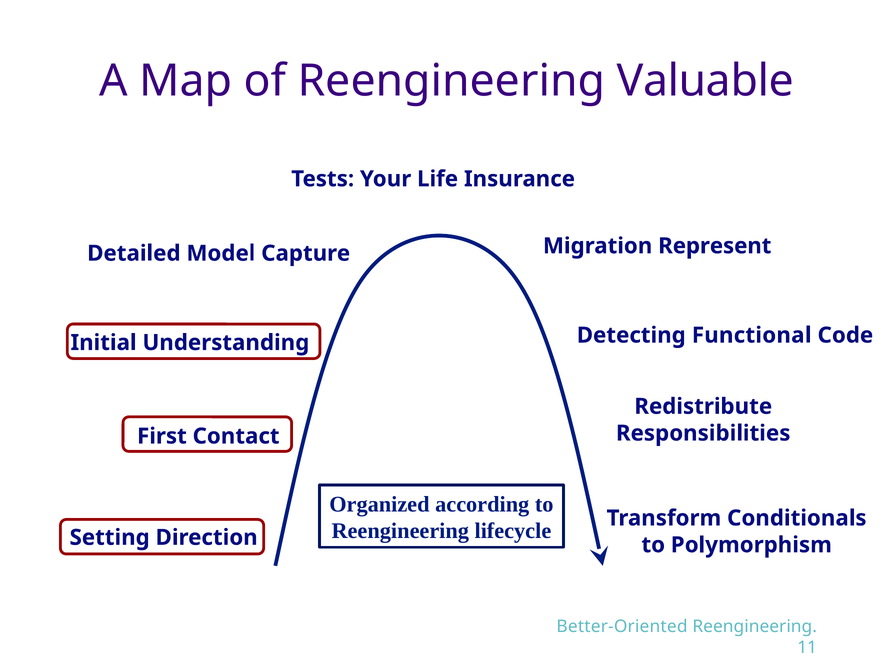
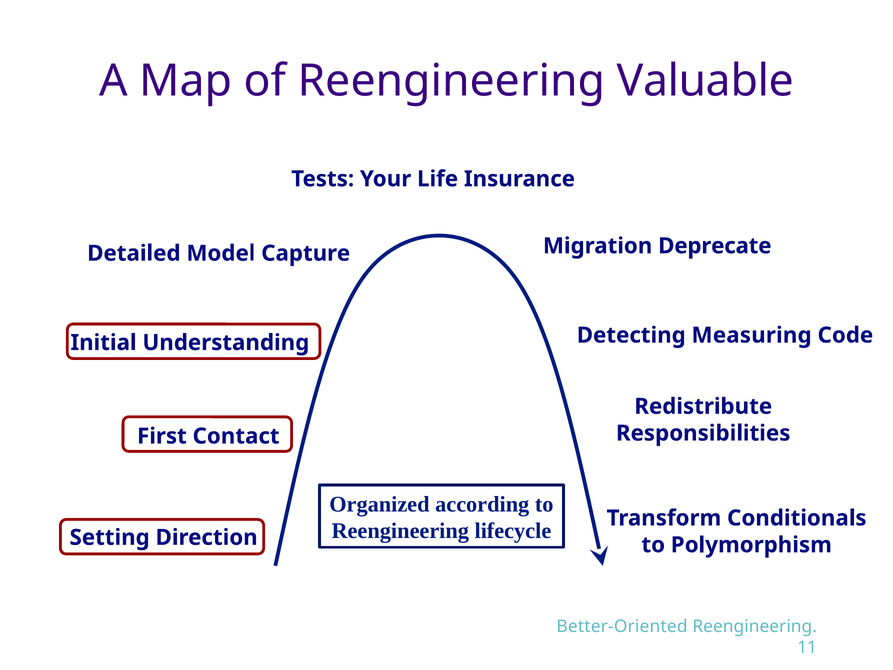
Represent: Represent -> Deprecate (715, 246)
Functional: Functional -> Measuring (752, 335)
